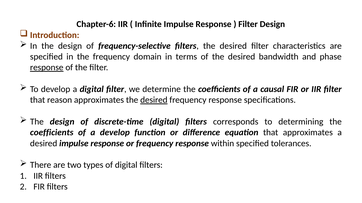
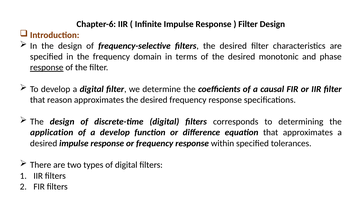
bandwidth: bandwidth -> monotonic (279, 57)
desired underline: present -> none (154, 100)
coefficients: coefficients -> application (52, 133)
